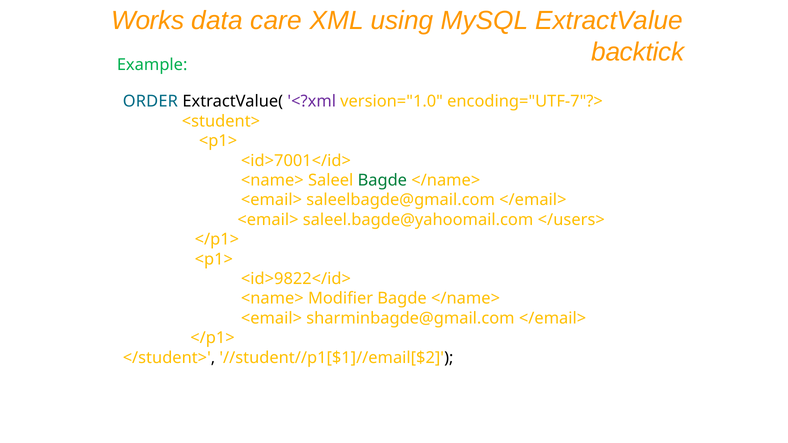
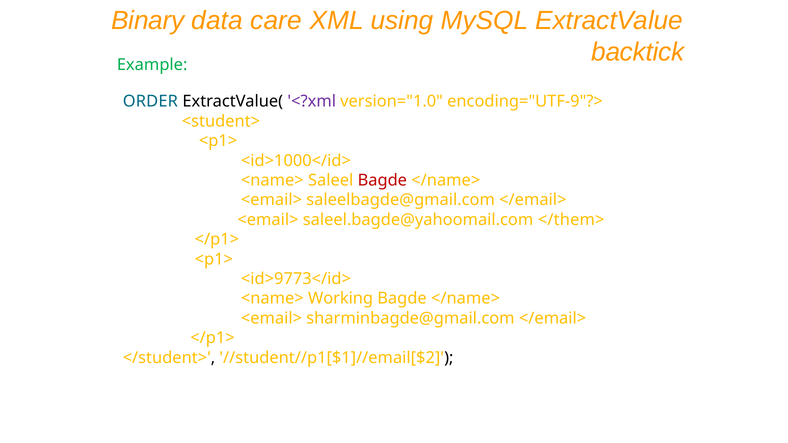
Works: Works -> Binary (148, 20)
encoding="UTF-7"?>: encoding="UTF-7"?> -> encoding="UTF-9"?> (525, 102)
<id>7001</id>: <id>7001</id> -> <id>1000</id> (296, 161)
Bagde colour: green -> red (382, 180)
</users>: </users> -> </them> (571, 220)
<id>9822</id>: <id>9822</id> -> <id>9773</id> (296, 279)
Modifier: Modifier -> Working (341, 299)
